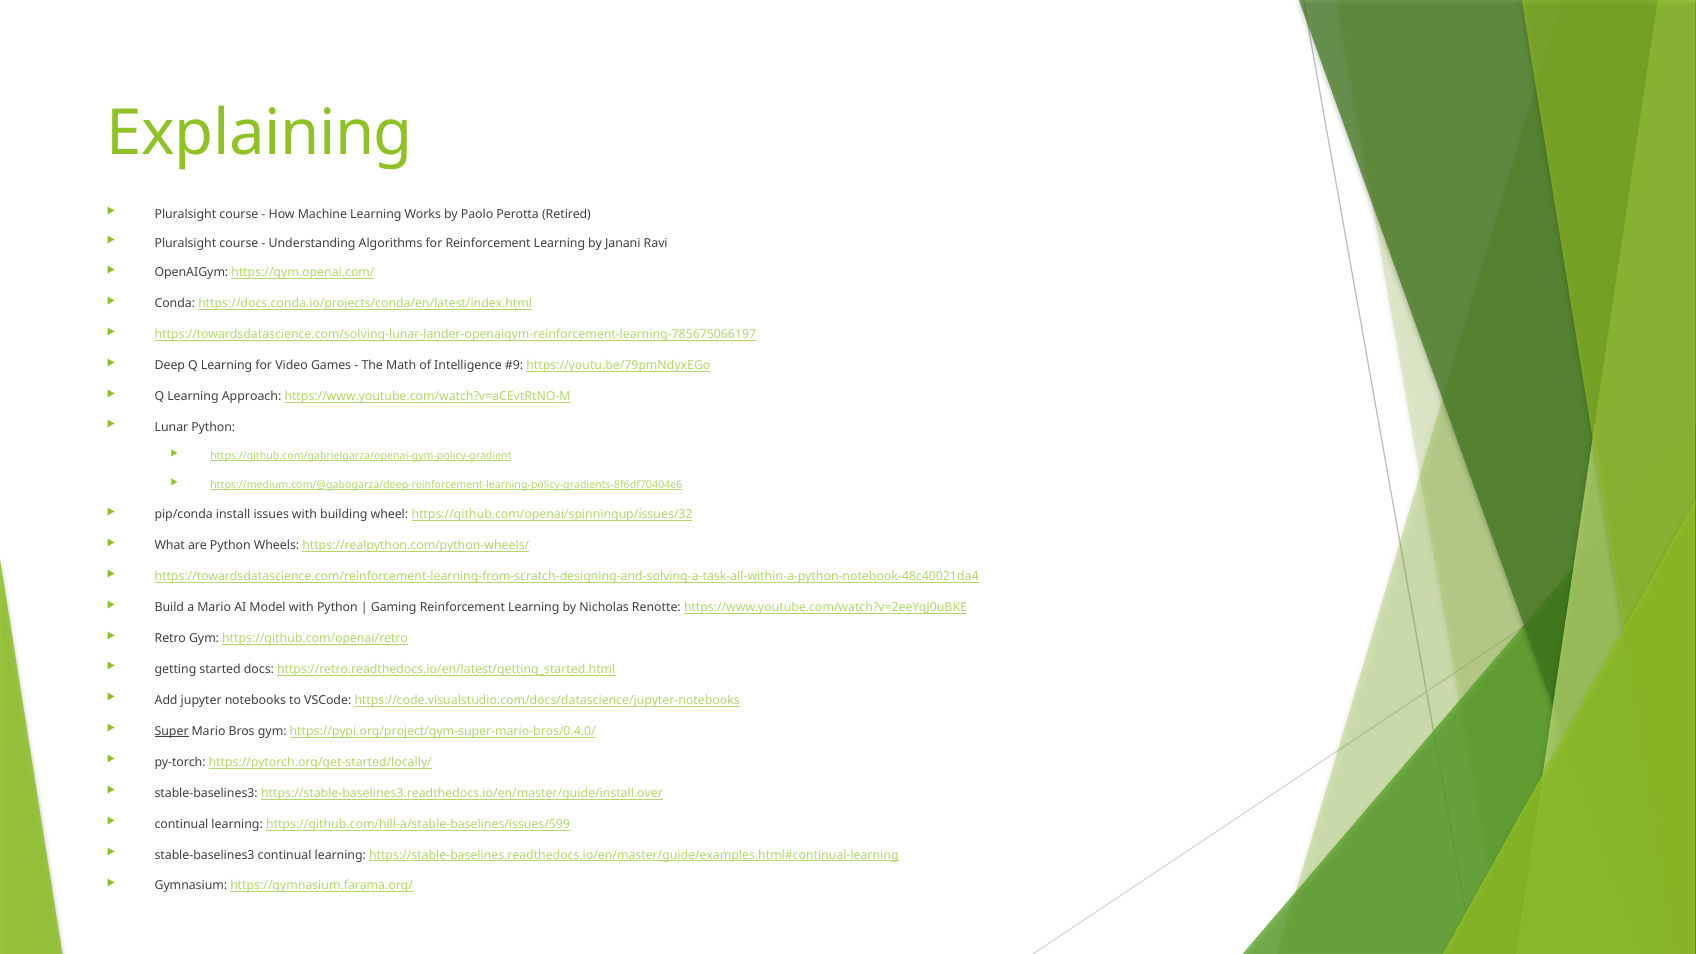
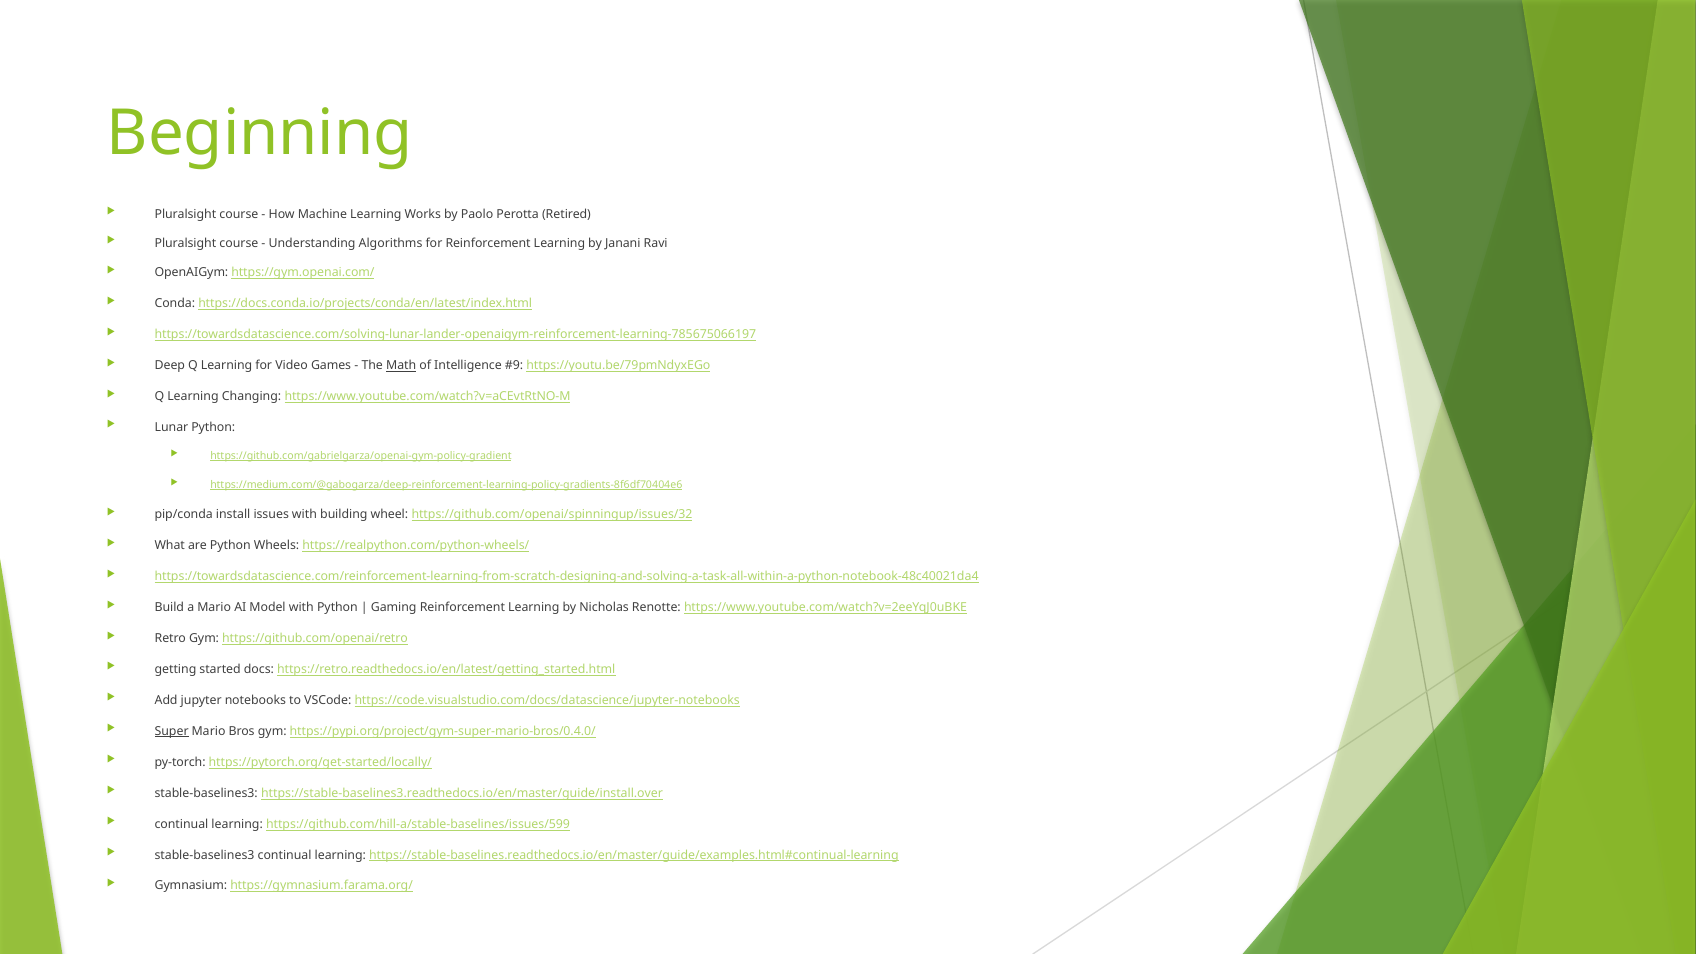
Explaining: Explaining -> Beginning (260, 134)
Math underline: none -> present (401, 366)
Approach: Approach -> Changing (252, 397)
